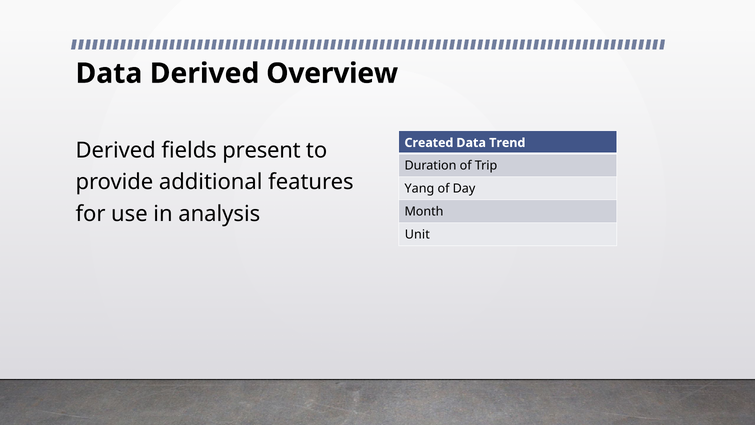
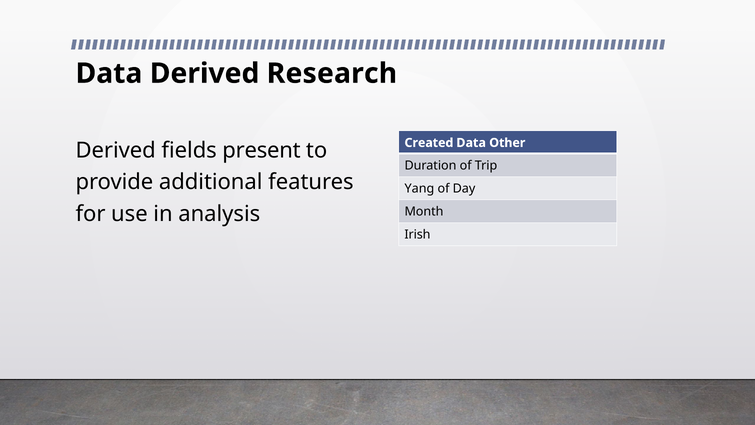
Overview: Overview -> Research (332, 73)
Trend: Trend -> Other (507, 143)
Unit: Unit -> Irish (417, 235)
